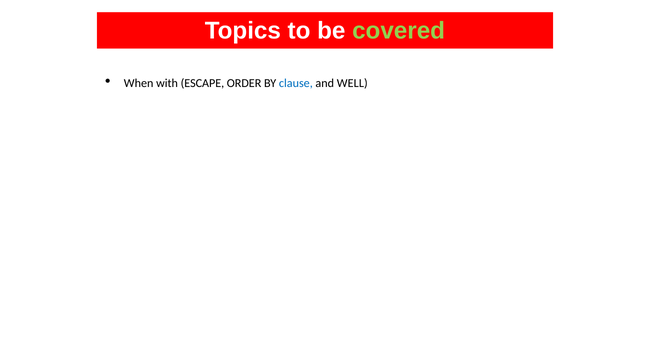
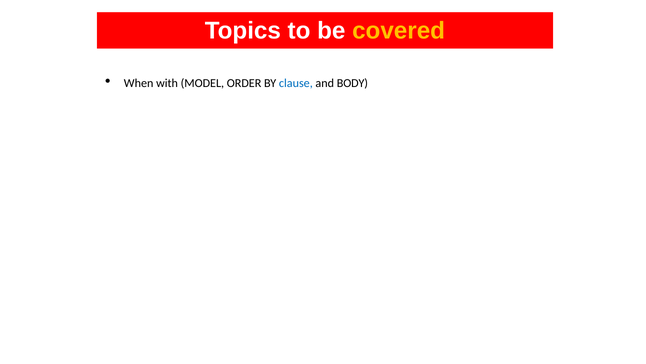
covered colour: light green -> yellow (399, 31)
ESCAPE: ESCAPE -> MODEL (202, 83)
WELL: WELL -> BODY (352, 83)
